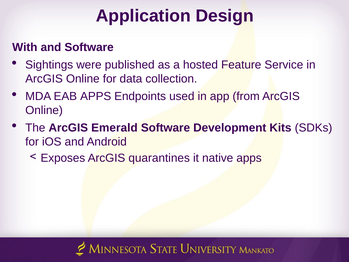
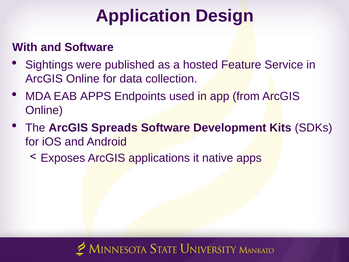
Emerald: Emerald -> Spreads (114, 128)
quarantines: quarantines -> applications (159, 158)
